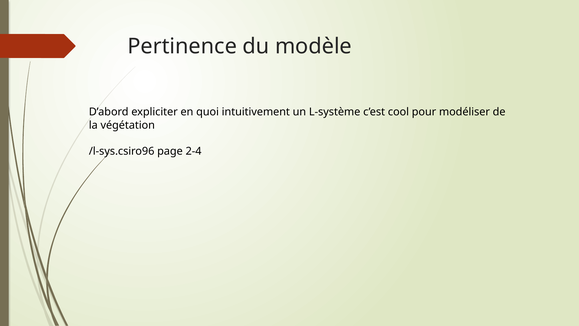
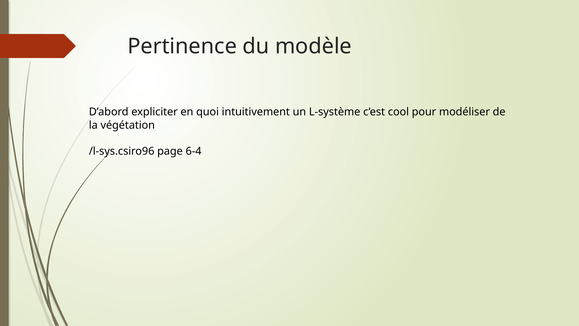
2-4: 2-4 -> 6-4 (194, 151)
